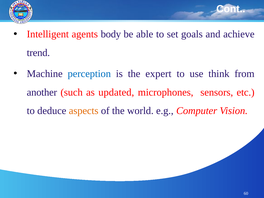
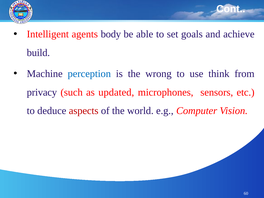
trend: trend -> build (38, 53)
expert: expert -> wrong (159, 74)
another: another -> privacy (42, 92)
aspects colour: orange -> red (84, 111)
